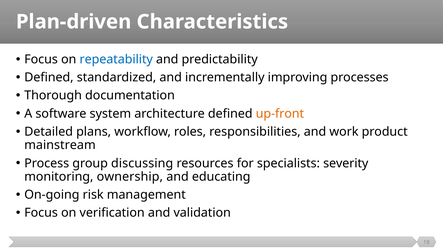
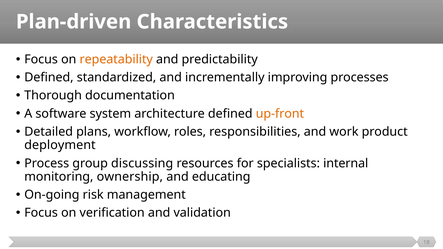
repeatability colour: blue -> orange (116, 59)
mainstream: mainstream -> deployment (60, 145)
severity: severity -> internal (346, 163)
